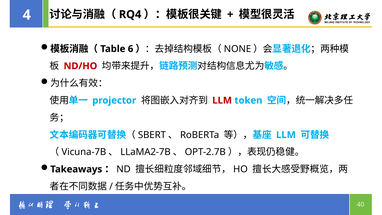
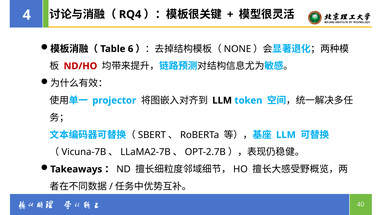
LLM colour: red -> black (222, 100)
